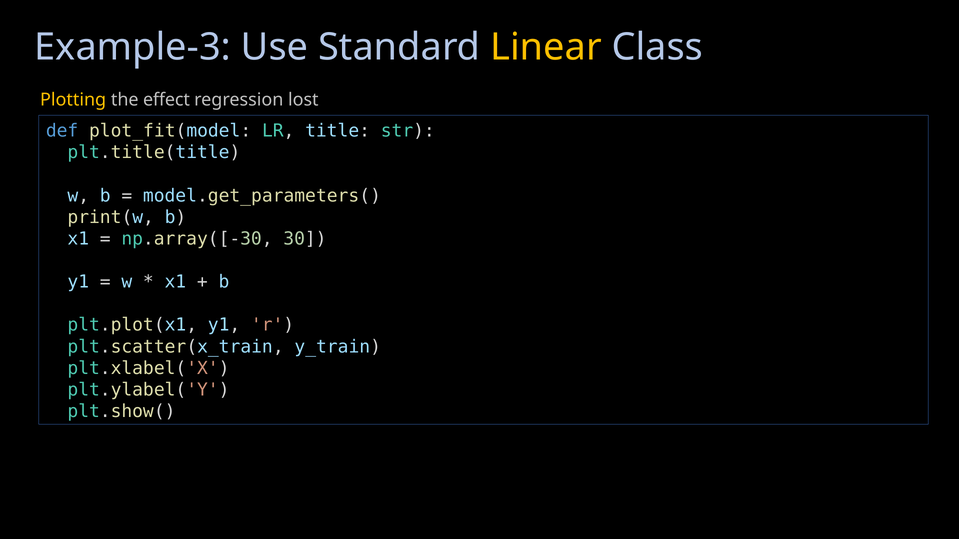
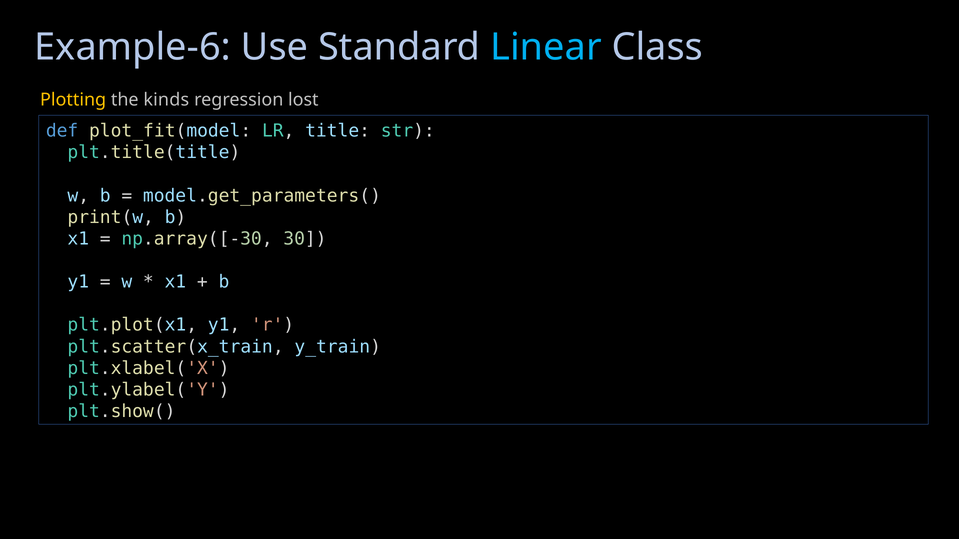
Example-3: Example-3 -> Example-6 (133, 47)
Linear colour: yellow -> light blue (546, 47)
effect: effect -> kinds (166, 100)
